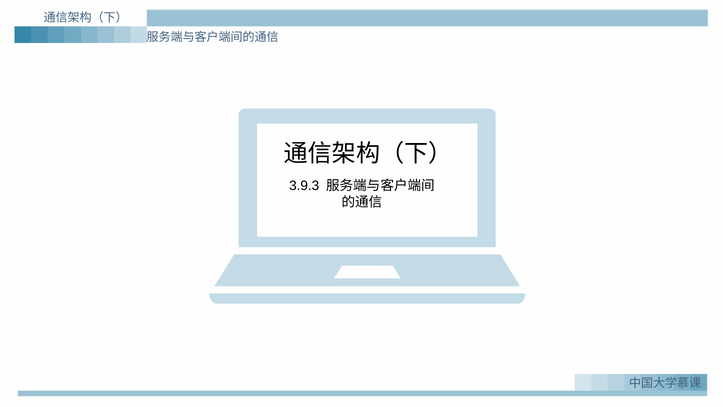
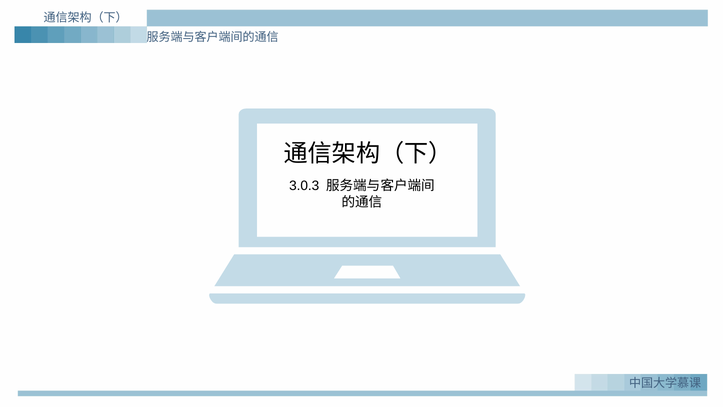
3.9.3: 3.9.3 -> 3.0.3 (304, 186)
